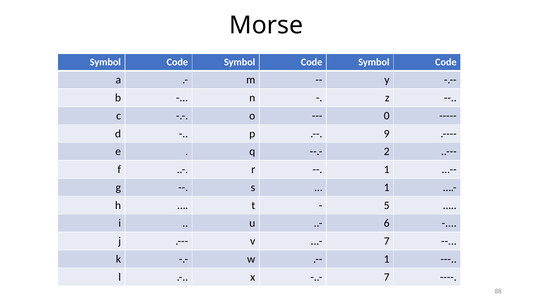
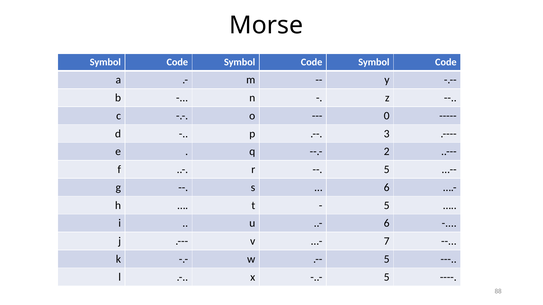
9: 9 -> 3 (387, 134)
1: 1 -> 5 (387, 170)
1: 1 -> 6 (387, 188)
1: 1 -> 5 (387, 259)
7: 7 -> 5 (387, 277)
